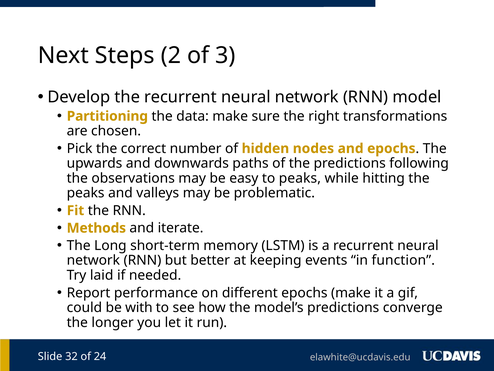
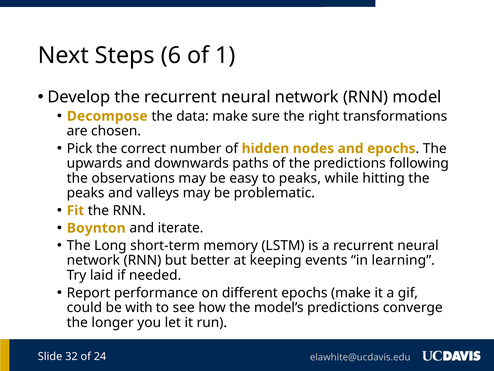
2: 2 -> 6 (171, 55)
3: 3 -> 1 (225, 55)
Partitioning: Partitioning -> Decompose (107, 116)
Methods: Methods -> Boynton (96, 228)
function: function -> learning (403, 260)
